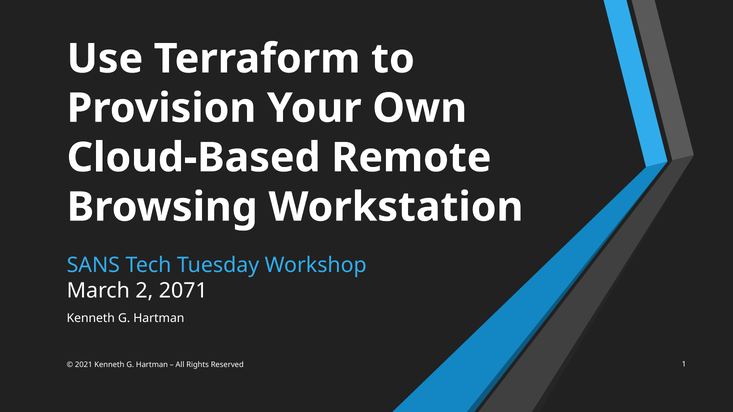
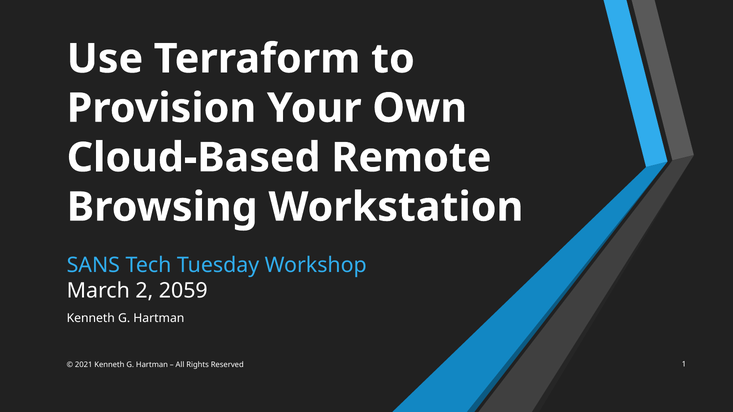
2071: 2071 -> 2059 (183, 291)
